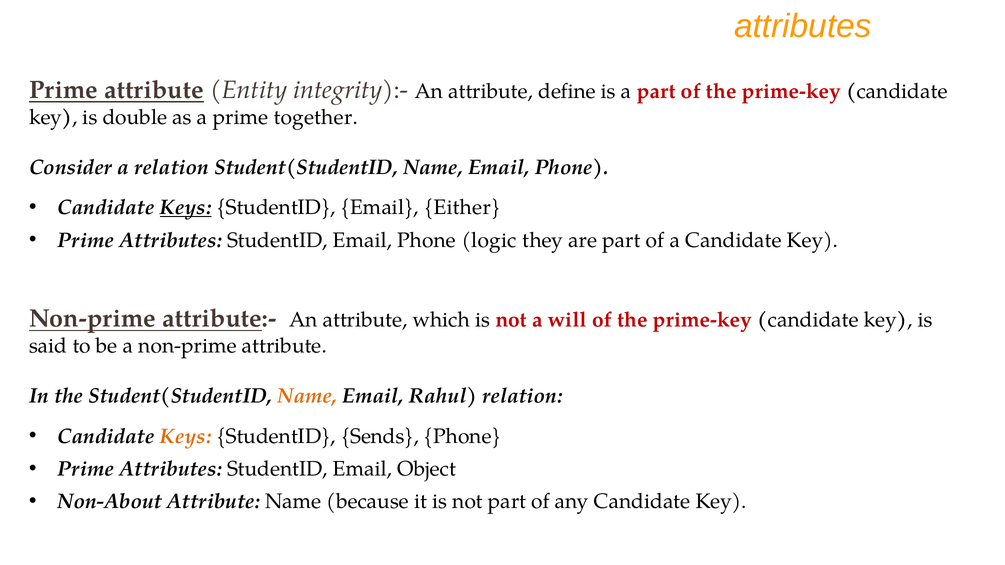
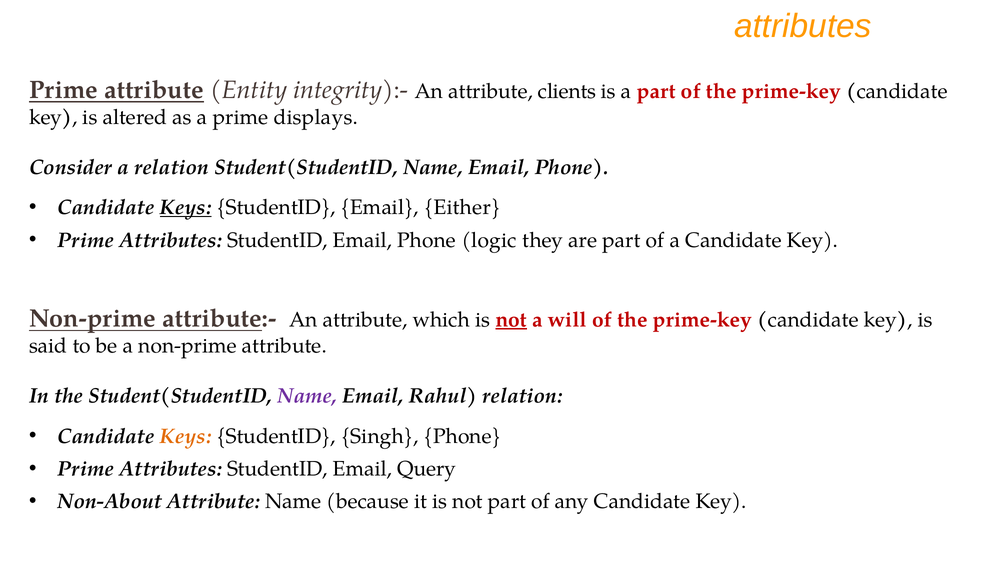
define: define -> clients (567, 91)
double: double -> altered (135, 117)
together: together -> displays (316, 117)
not underline: none -> present (511, 320)
Name colour: orange -> purple (307, 396)
Sends: Sends -> Singh (380, 436)
Object: Object -> Query (427, 469)
